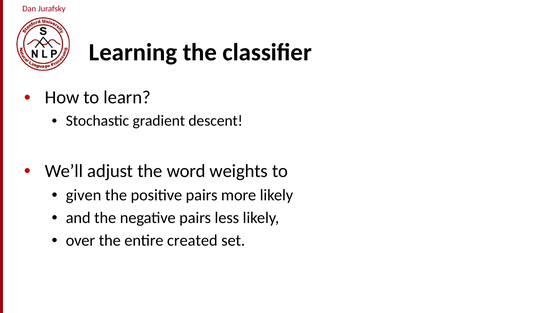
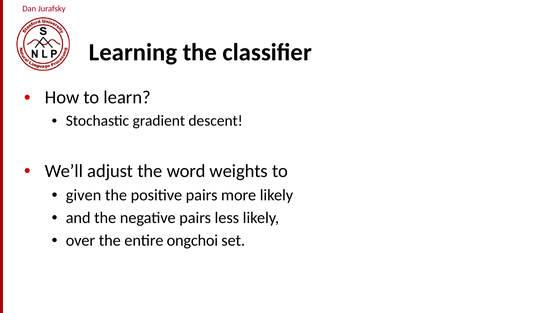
created: created -> ongchoi (192, 240)
